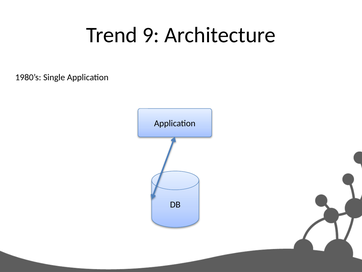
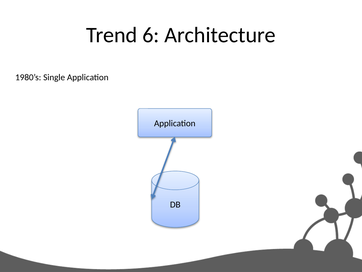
9: 9 -> 6 (151, 35)
